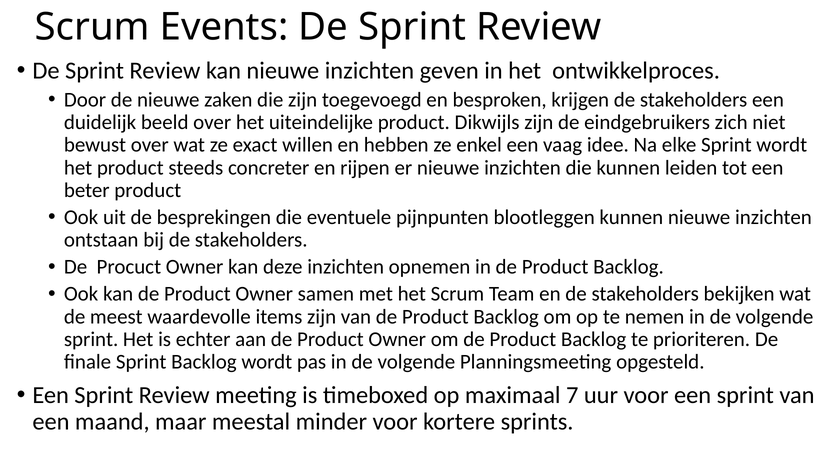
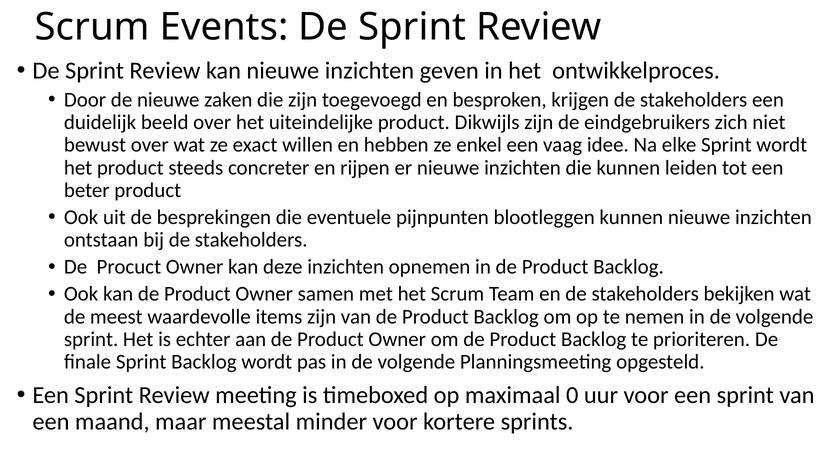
7: 7 -> 0 (572, 395)
